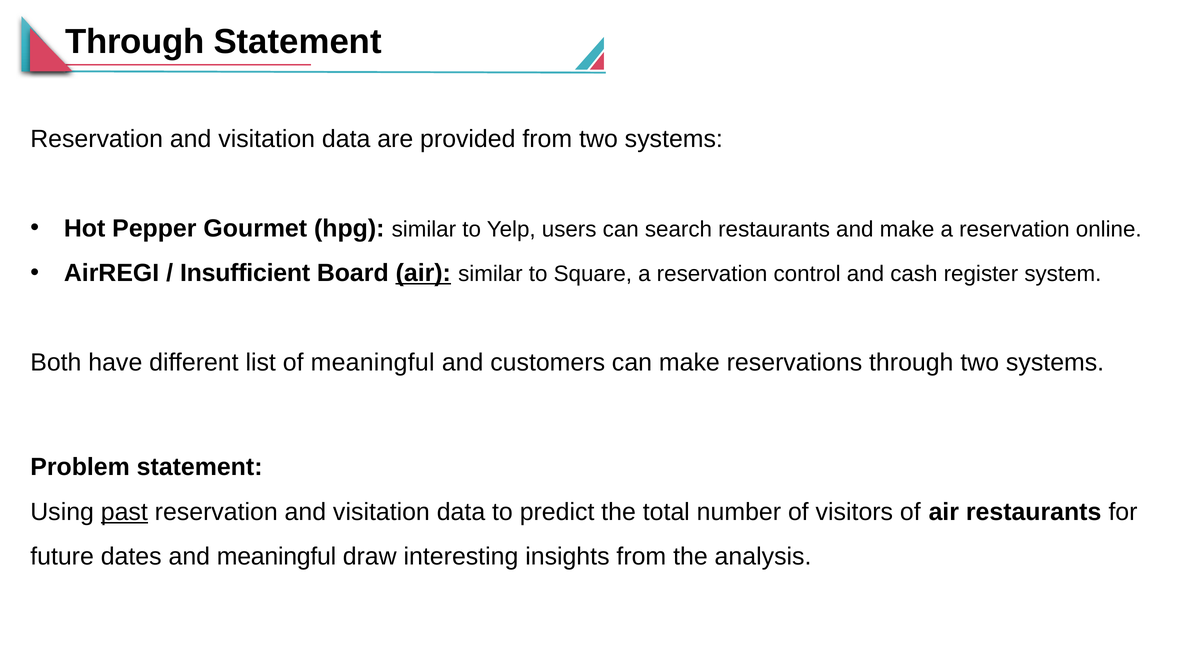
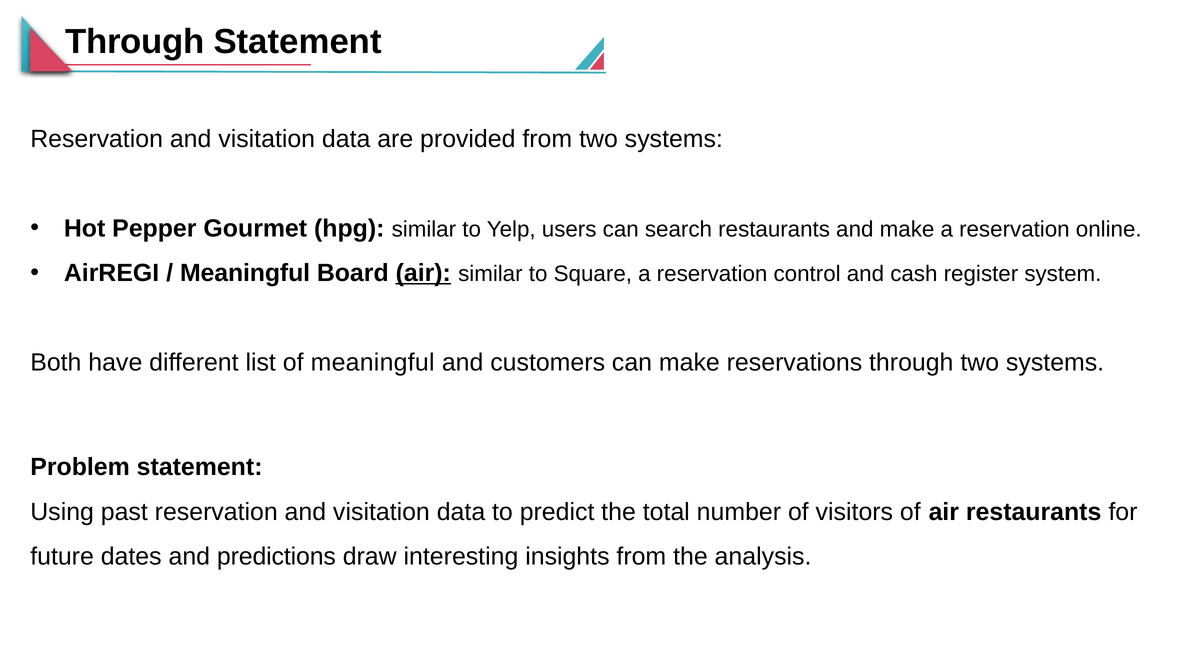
Insufficient: Insufficient -> Meaningful (245, 273)
past underline: present -> none (124, 512)
and meaningful: meaningful -> predictions (276, 557)
